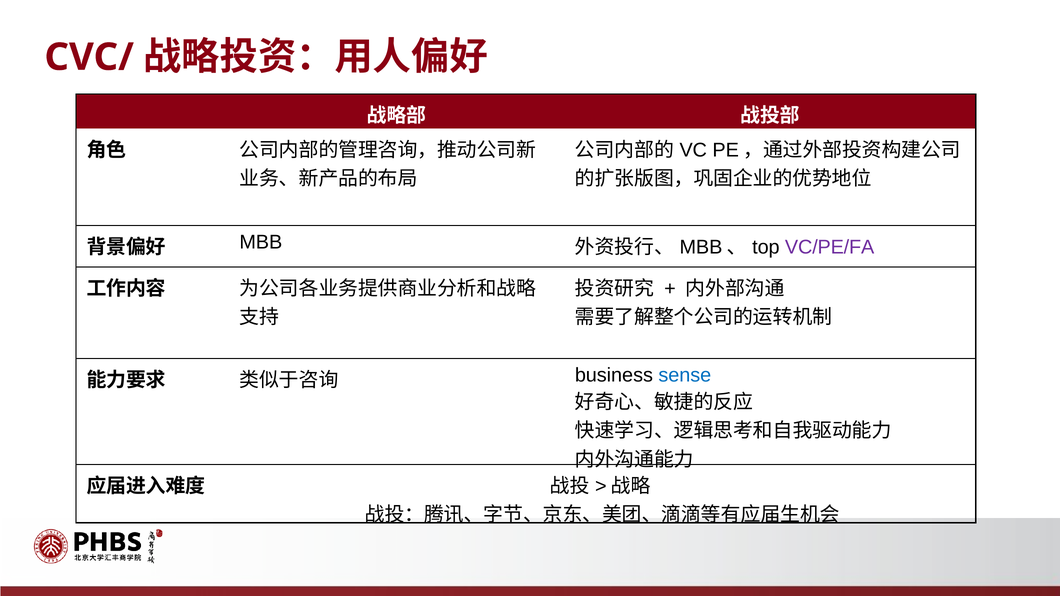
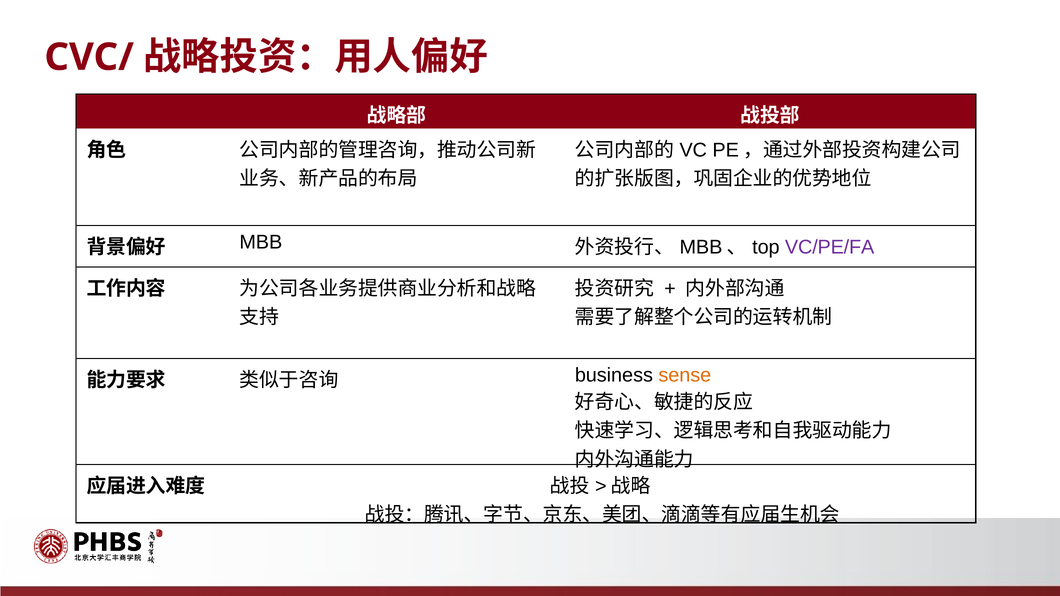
sense colour: blue -> orange (685, 375)
